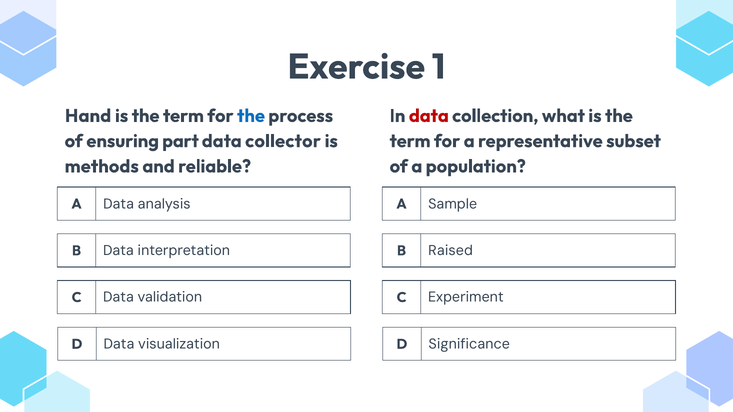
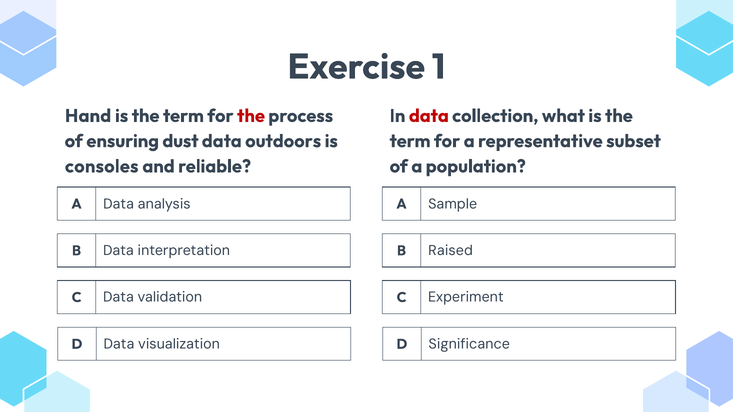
the colour: blue -> red (251, 116)
part: part -> dust (180, 141)
collector: collector -> outdoors (283, 141)
methods: methods -> consoles (102, 167)
